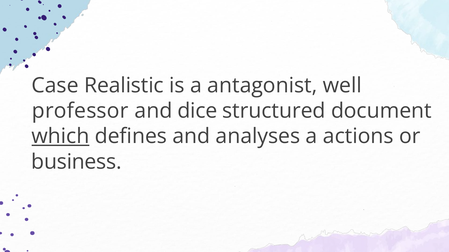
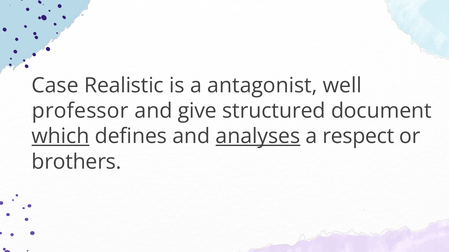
dice: dice -> give (197, 111)
analyses underline: none -> present (258, 137)
actions: actions -> respect (358, 137)
business: business -> brothers (76, 162)
